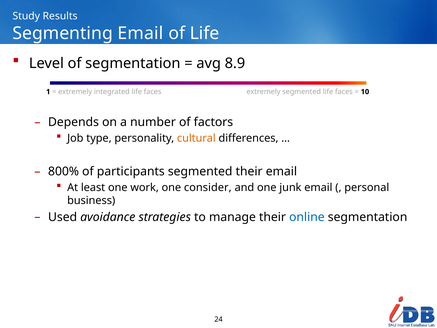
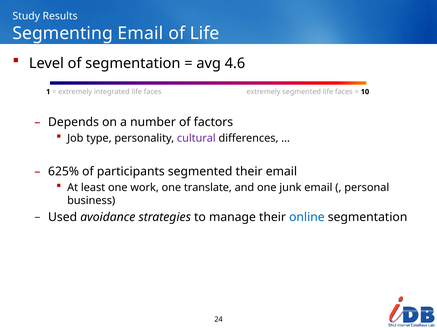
8.9: 8.9 -> 4.6 (235, 63)
cultural colour: orange -> purple (196, 138)
800%: 800% -> 625% (64, 172)
consider: consider -> translate (208, 187)
